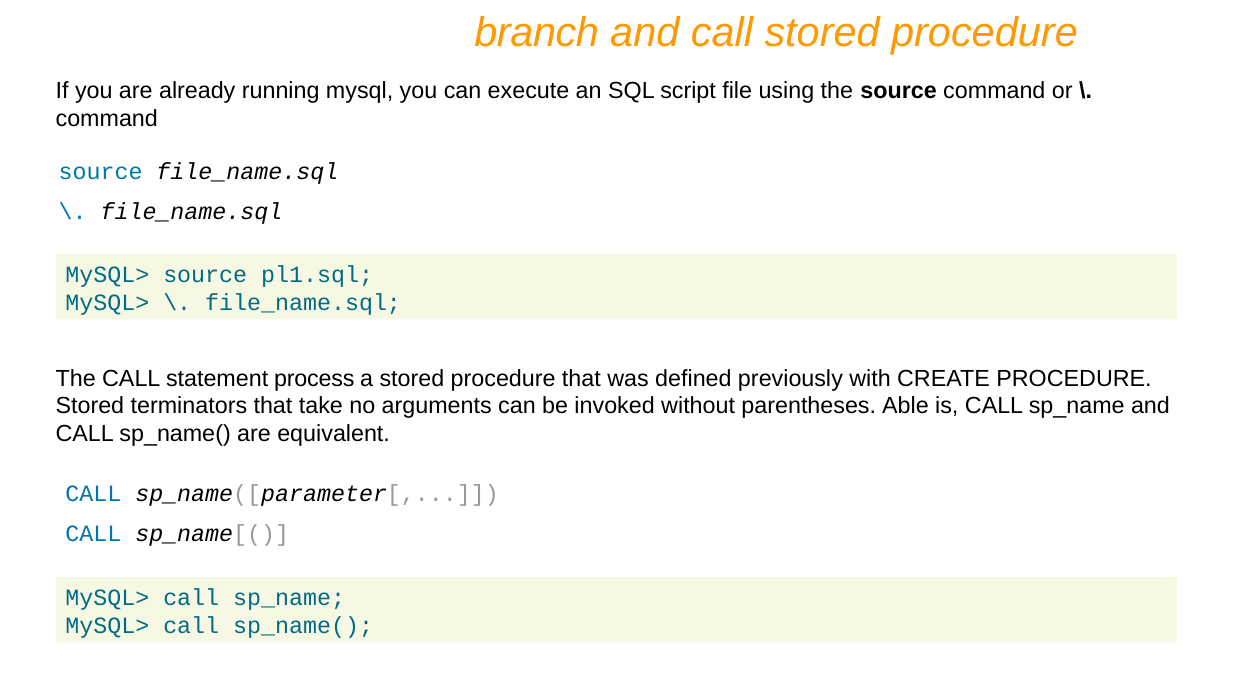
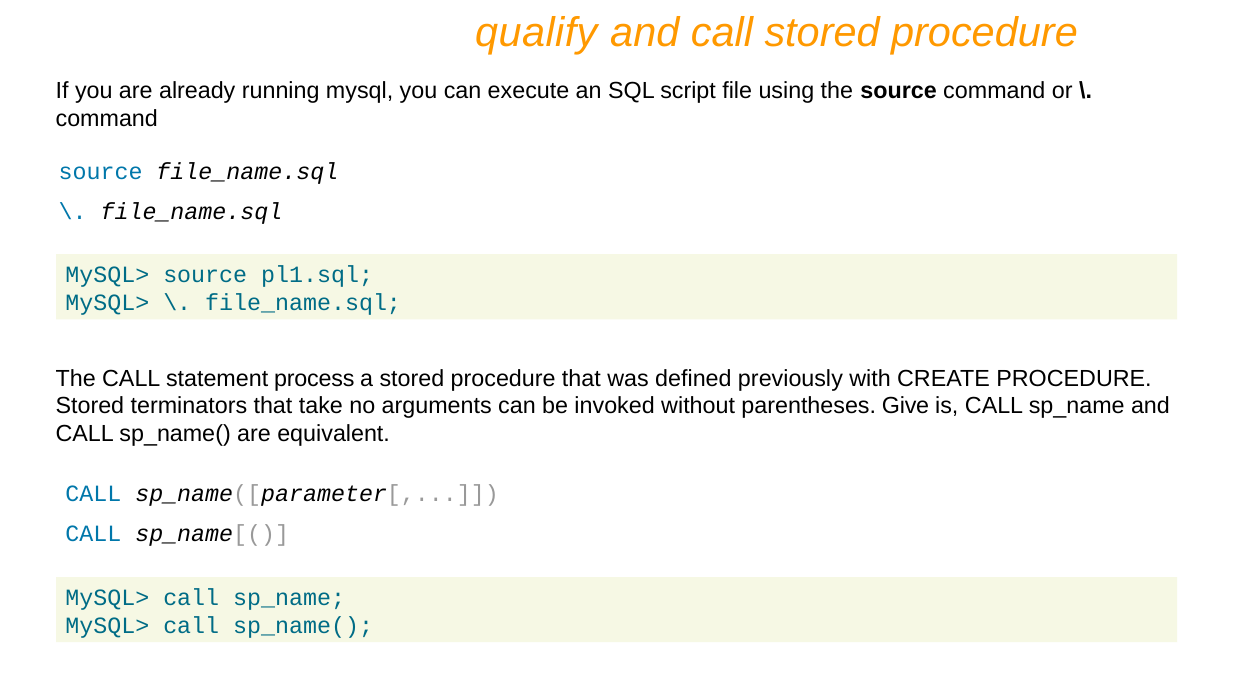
branch: branch -> qualify (536, 32)
Able: Able -> Give (906, 406)
